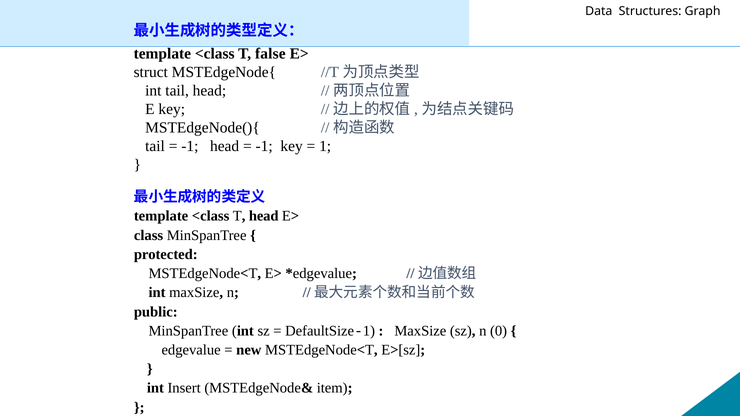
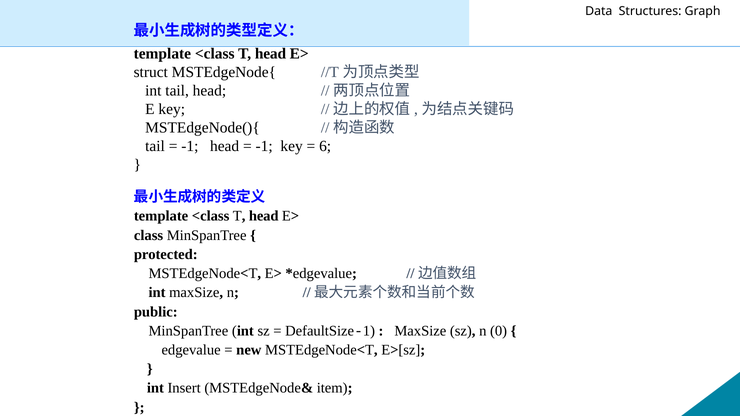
false: false -> head (270, 54)
1: 1 -> 6 (325, 146)
